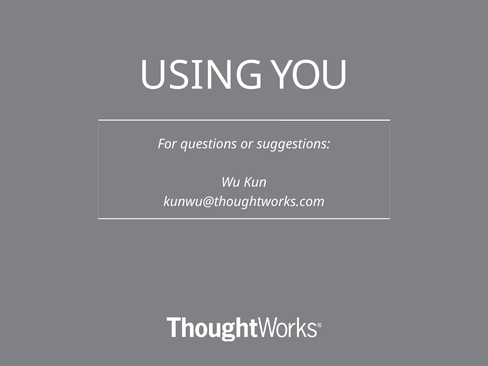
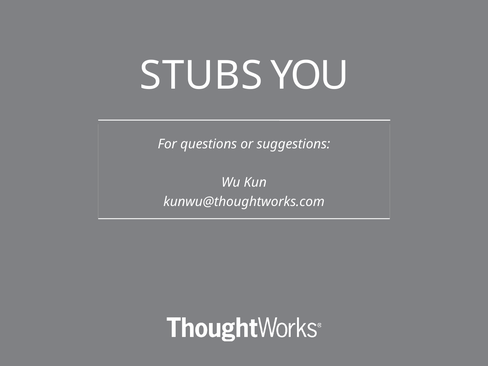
USING: USING -> STUBS (201, 76)
